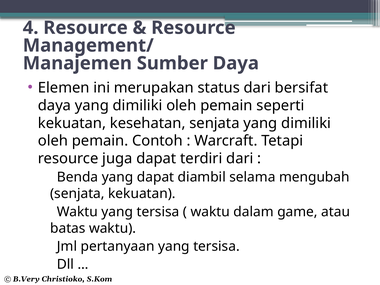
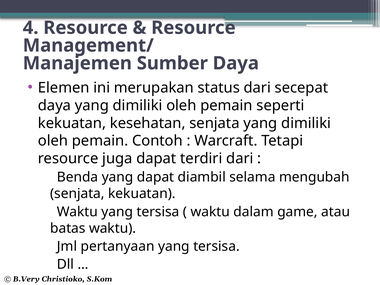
bersifat: bersifat -> secepat (301, 88)
